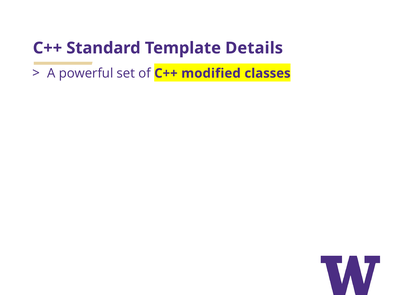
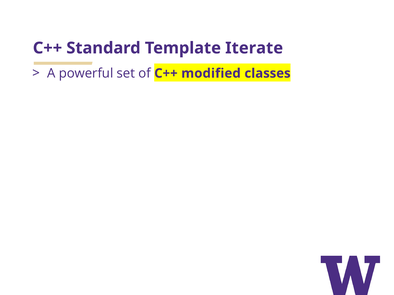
Details: Details -> Iterate (254, 48)
